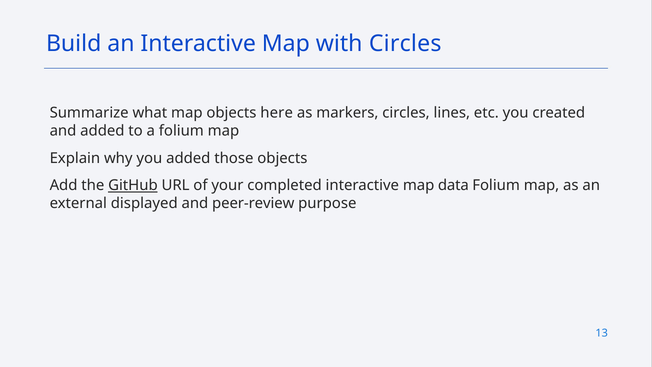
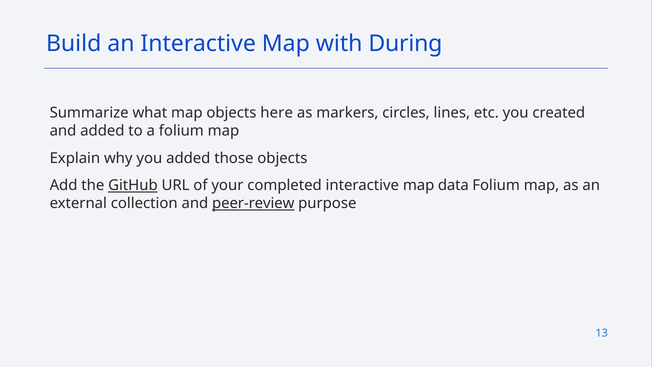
with Circles: Circles -> During (405, 44)
displayed: displayed -> collection (144, 203)
peer-review underline: none -> present (253, 203)
